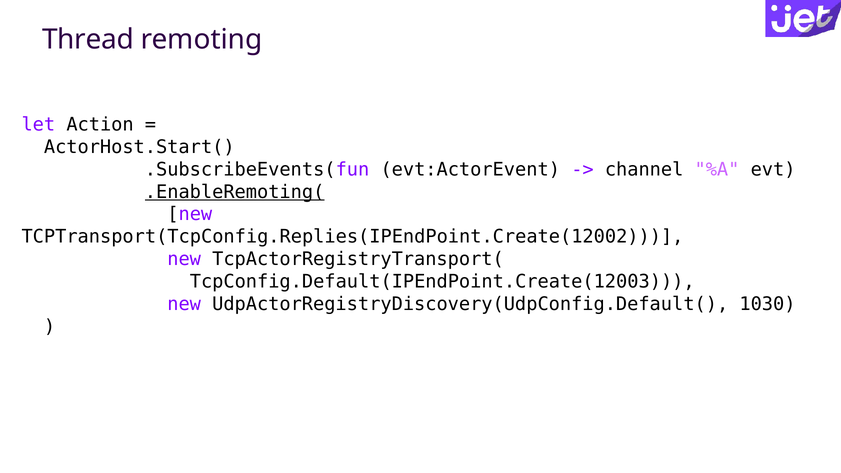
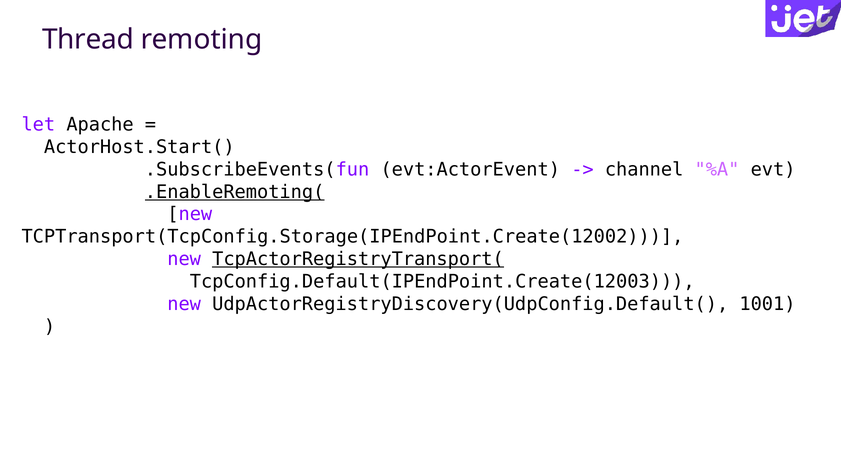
Action: Action -> Apache (100, 125)
TCPTransport(TcpConfig.Replies(IPEndPoint.Create(12002: TCPTransport(TcpConfig.Replies(IPEndPoint.Create(12002 -> TCPTransport(TcpConfig.Storage(IPEndPoint.Create(12002 (353, 237)
TcpActorRegistryTransport( underline: none -> present (358, 259)
1030: 1030 -> 1001 (767, 304)
